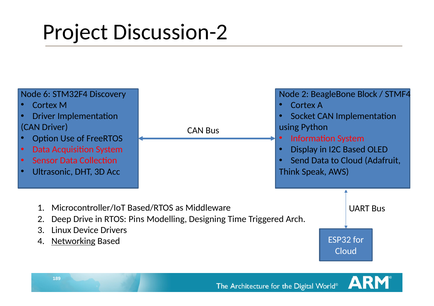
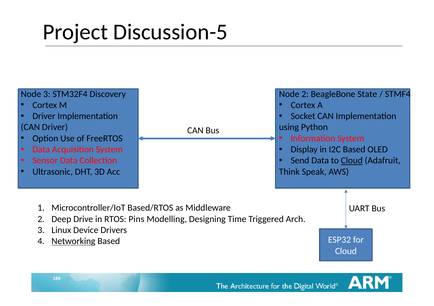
Discussion-2: Discussion-2 -> Discussion-5 (170, 32)
Node 6: 6 -> 3 (47, 94)
Block: Block -> State (367, 94)
Cloud underline: none -> present (352, 161)
